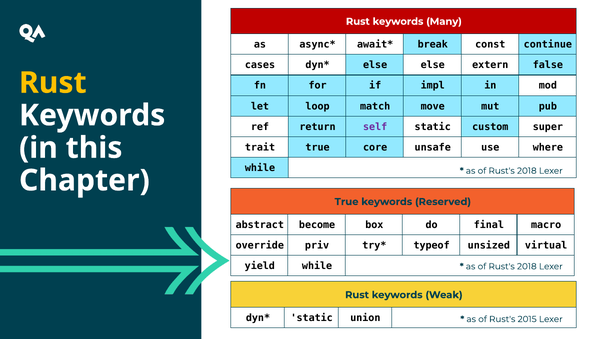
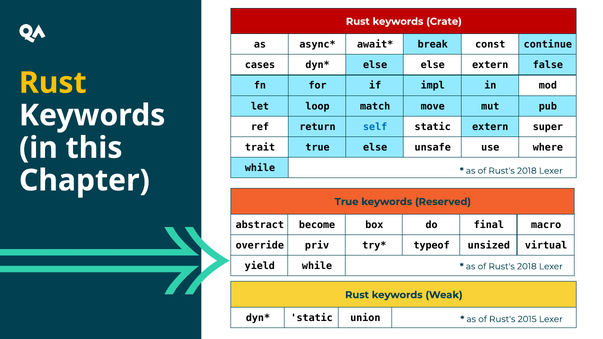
Many: Many -> Crate (444, 21)
self colour: purple -> blue (375, 127)
static custom: custom -> extern (490, 127)
true core: core -> else (375, 147)
